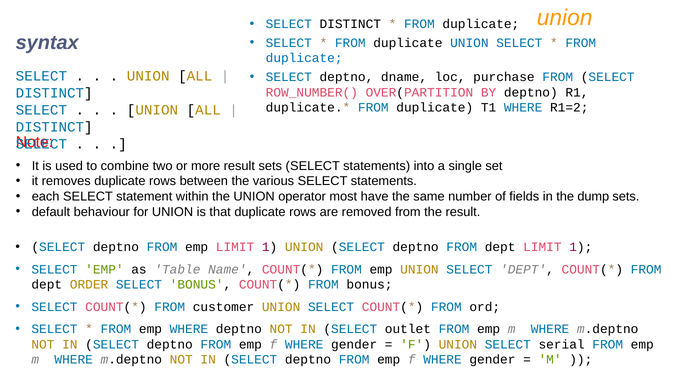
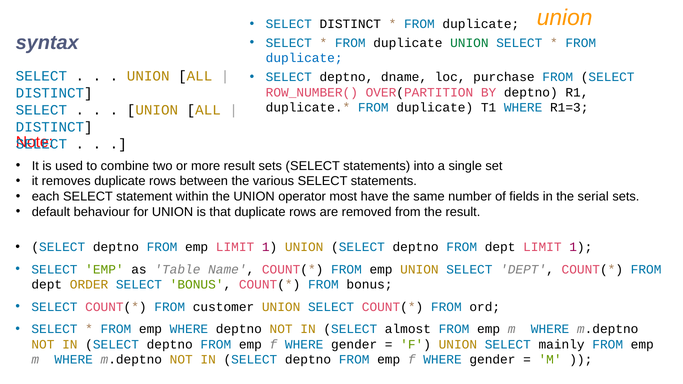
UNION colour: blue -> green (469, 43)
R1=2: R1=2 -> R1=3 (569, 108)
dump: dump -> serial (593, 197)
outlet: outlet -> almost (408, 329)
serial: serial -> mainly (562, 345)
